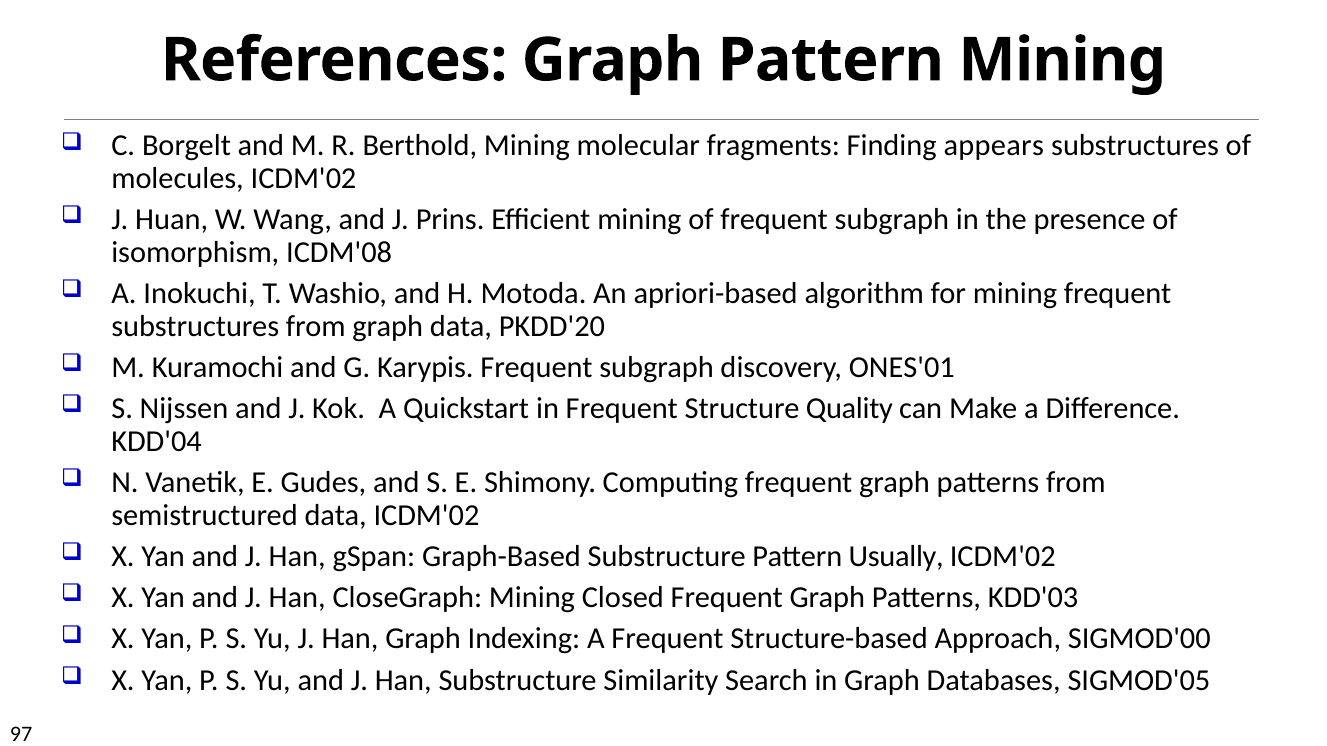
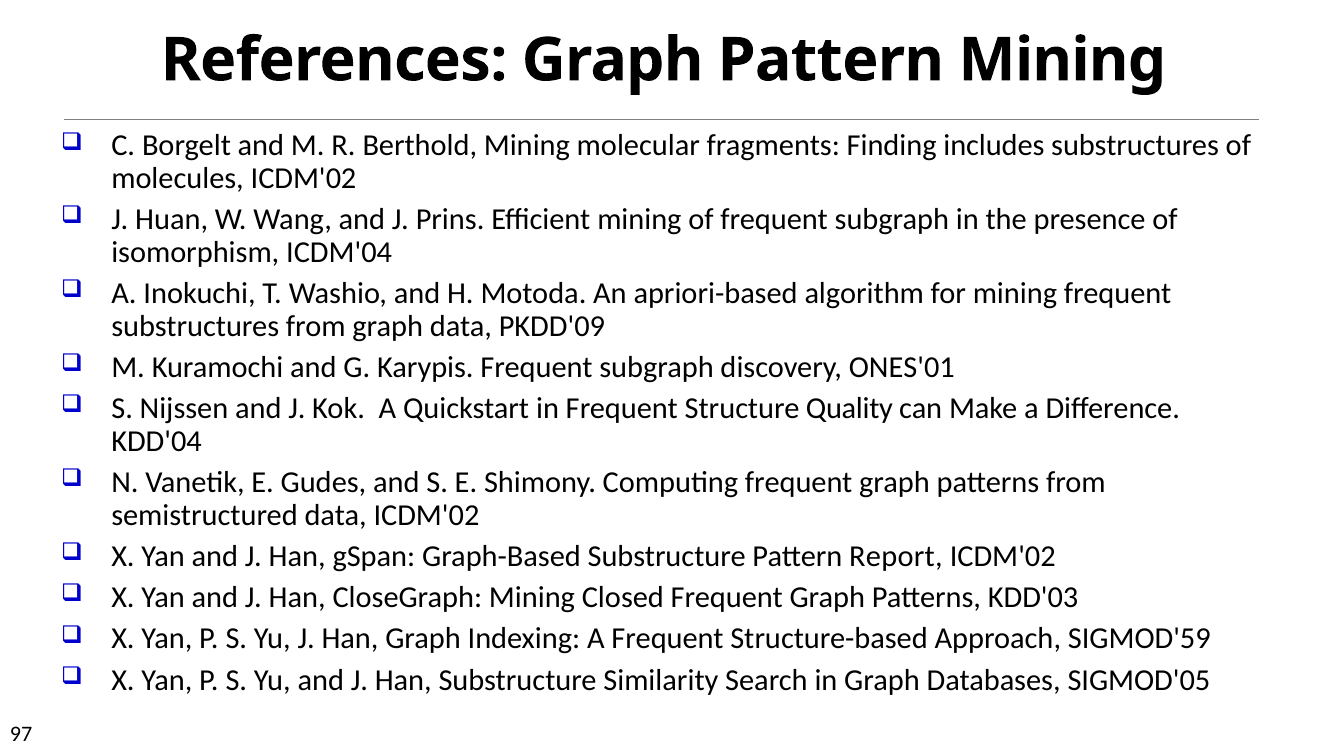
appears: appears -> includes (994, 146)
ICDM'08: ICDM'08 -> ICDM'04 (339, 253)
PKDD'20: PKDD'20 -> PKDD'09 (552, 327)
Usually: Usually -> Report (896, 557)
SIGMOD'00: SIGMOD'00 -> SIGMOD'59 (1139, 639)
